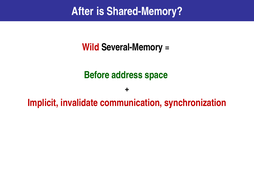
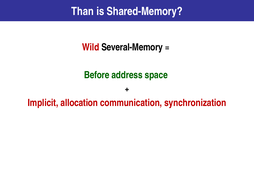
After: After -> Than (83, 11)
invalidate: invalidate -> allocation (79, 102)
